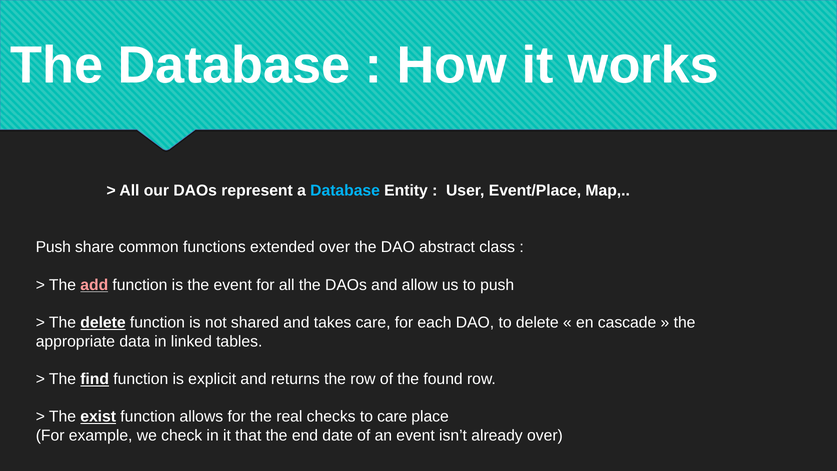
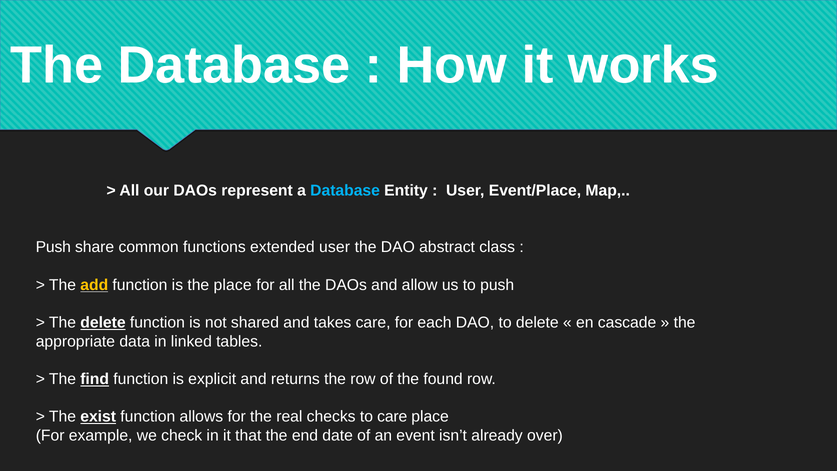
extended over: over -> user (335, 247)
add colour: pink -> yellow (94, 285)
the event: event -> place (233, 285)
